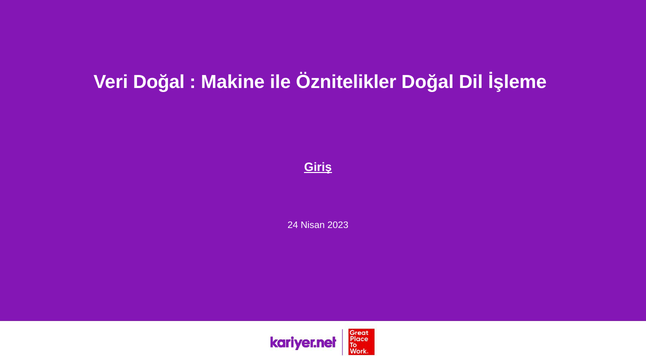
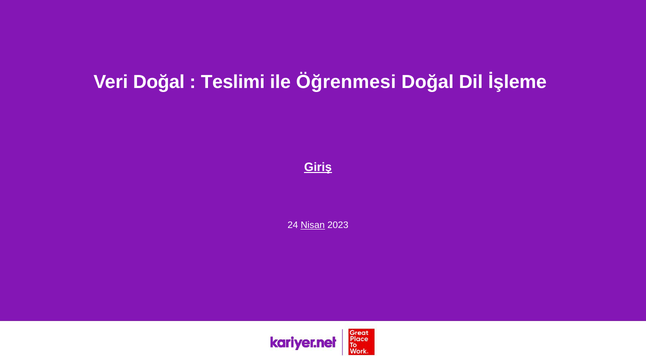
Makine: Makine -> Teslimi (233, 82)
Öznitelikler: Öznitelikler -> Öğrenmesi (346, 82)
Nisan underline: none -> present (313, 225)
